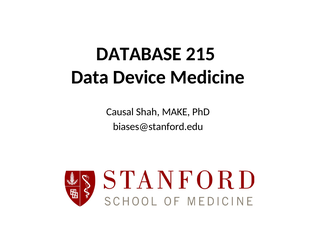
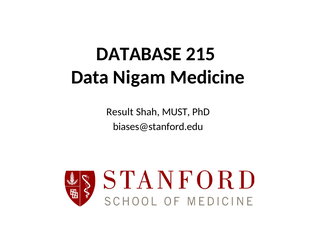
Device: Device -> Nigam (139, 77)
Causal: Causal -> Result (120, 112)
MAKE: MAKE -> MUST (176, 112)
